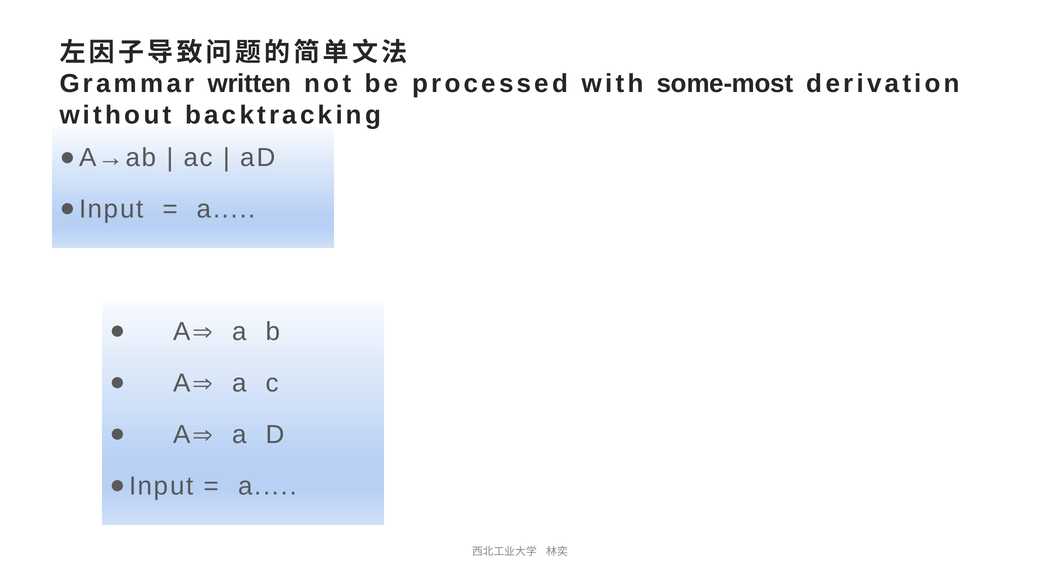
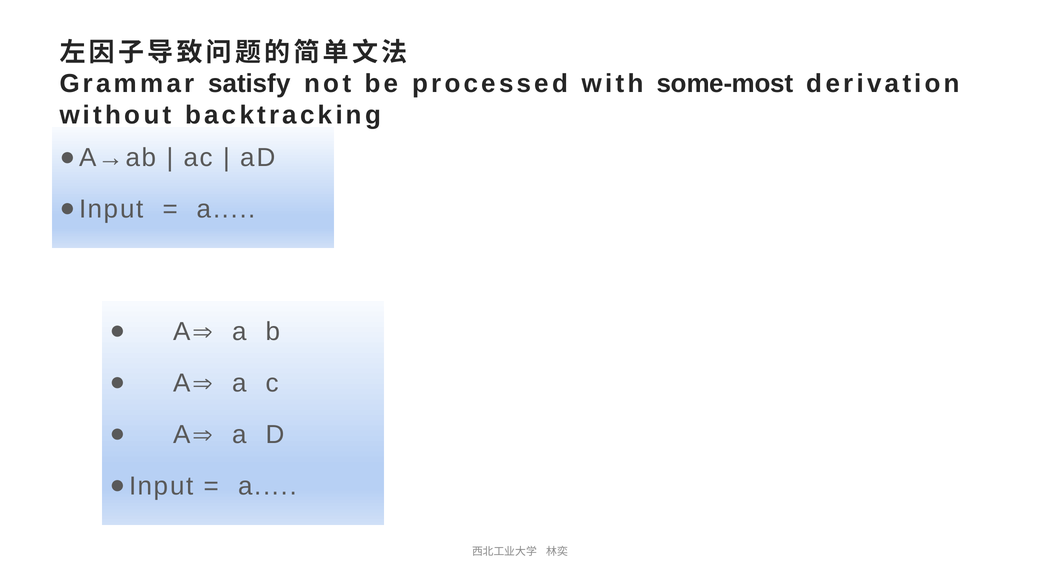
written: written -> satisfy (249, 84)
